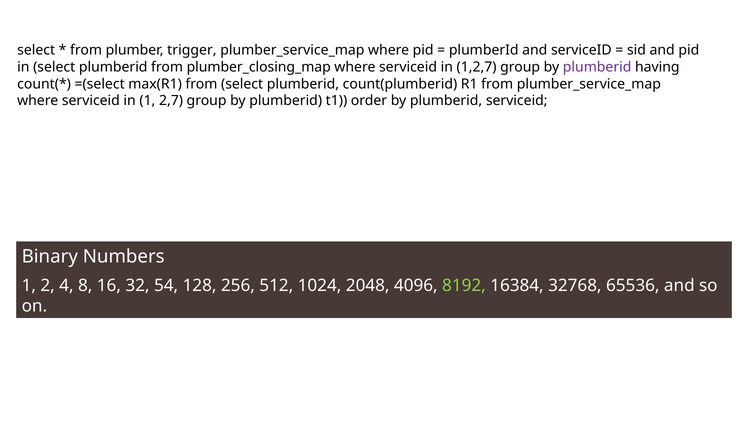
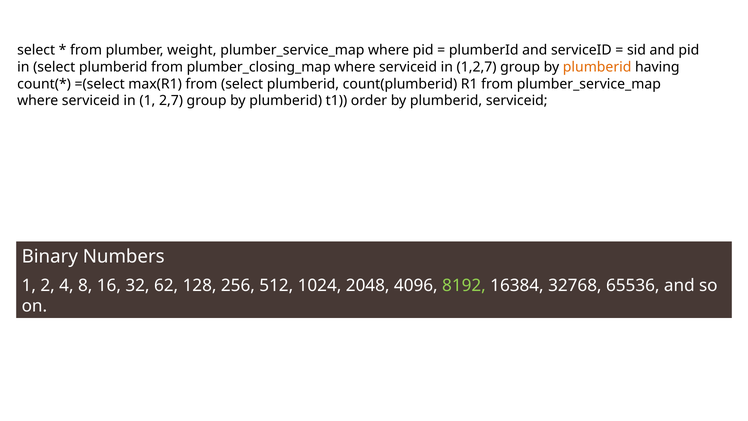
trigger: trigger -> weight (192, 50)
plumberid colour: purple -> orange (597, 67)
54: 54 -> 62 (166, 285)
